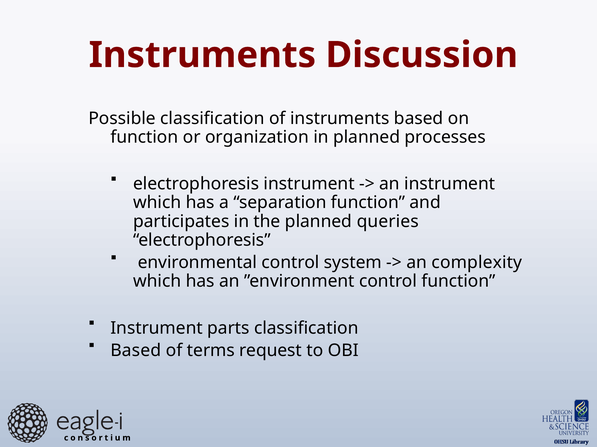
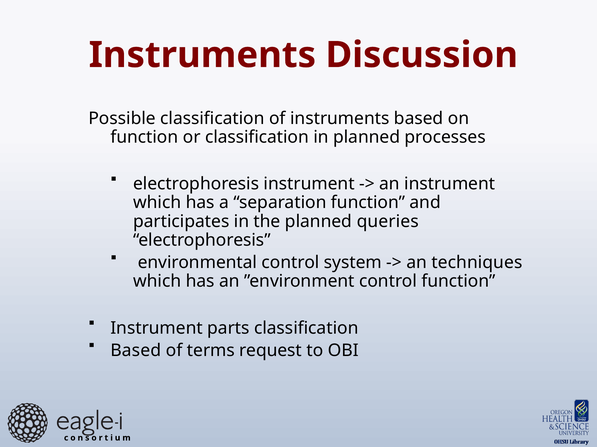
or organization: organization -> classification (257, 137)
complexity: complexity -> techniques (477, 263)
